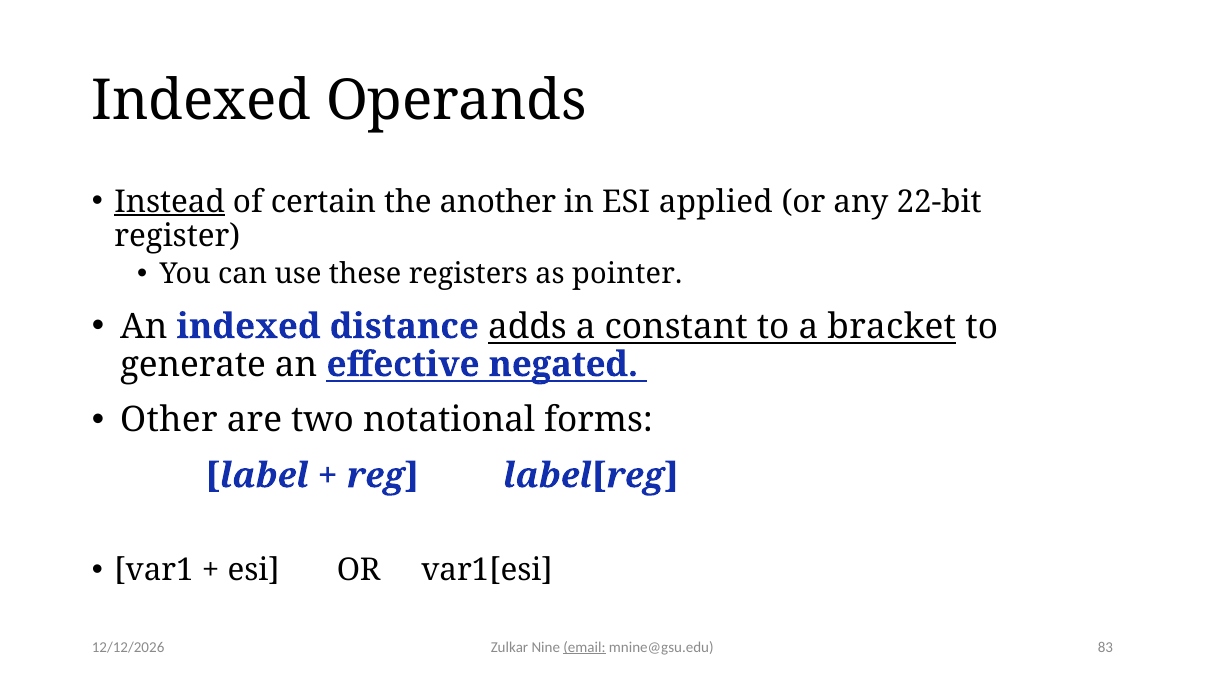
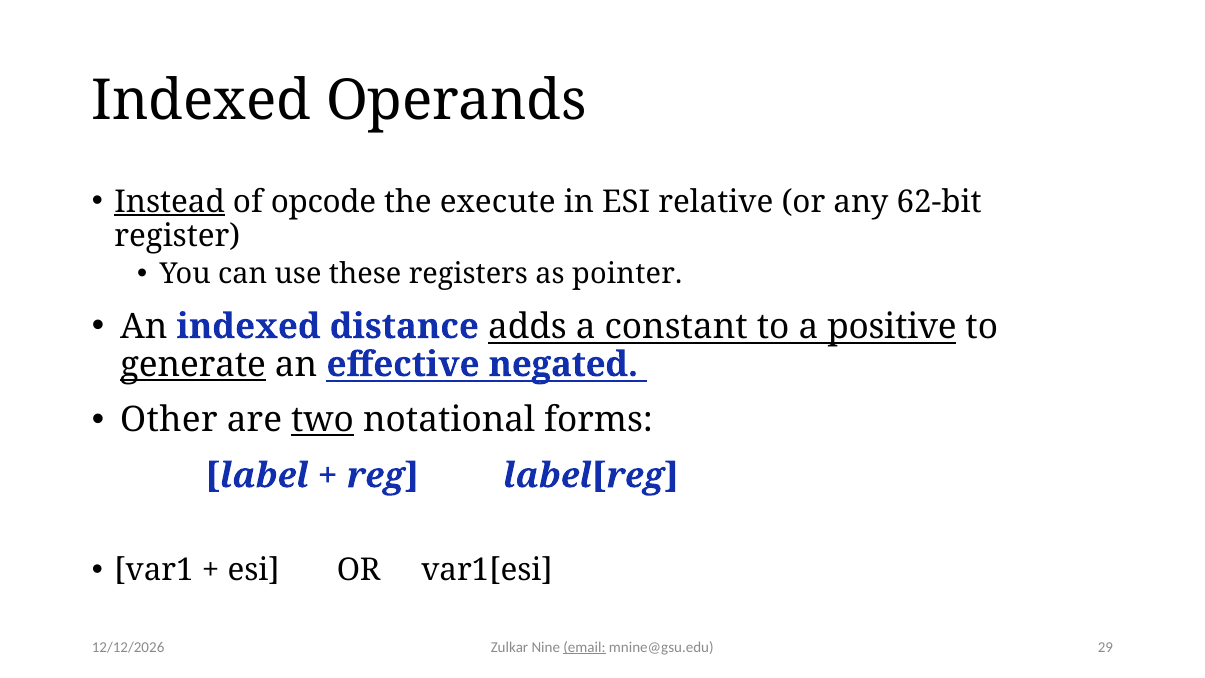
certain: certain -> opcode (323, 202)
another: another -> execute (498, 202)
applied: applied -> relative (716, 202)
22-bit: 22-bit -> 62-bit (939, 202)
bracket: bracket -> positive (892, 326)
generate underline: none -> present (193, 364)
two underline: none -> present (323, 420)
83: 83 -> 29 (1105, 647)
